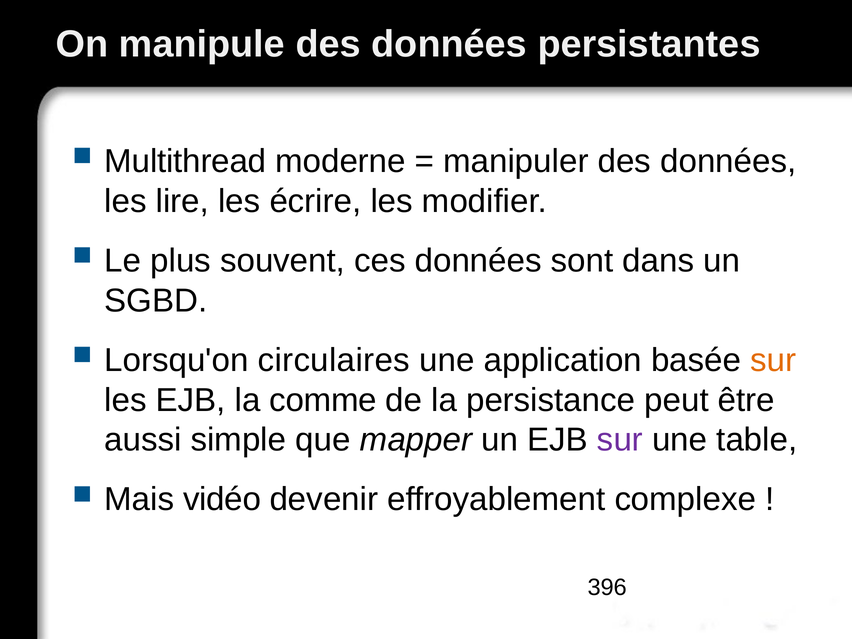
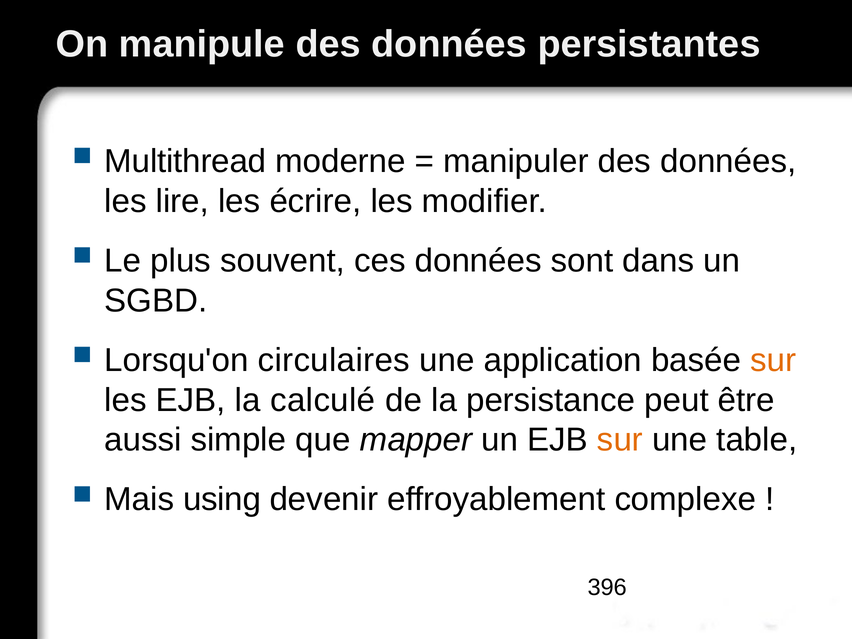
comme: comme -> calculé (323, 400)
sur colour: purple -> orange (620, 440)
vidéo: vidéo -> using (222, 500)
